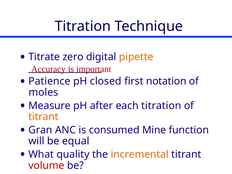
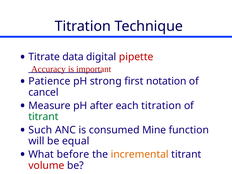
zero: zero -> data (73, 57)
pipette colour: orange -> red (136, 57)
closed: closed -> strong (106, 81)
moles: moles -> cancel (43, 92)
titrant colour: orange -> green (43, 117)
Gran: Gran -> Such (40, 130)
quality: quality -> before (73, 154)
